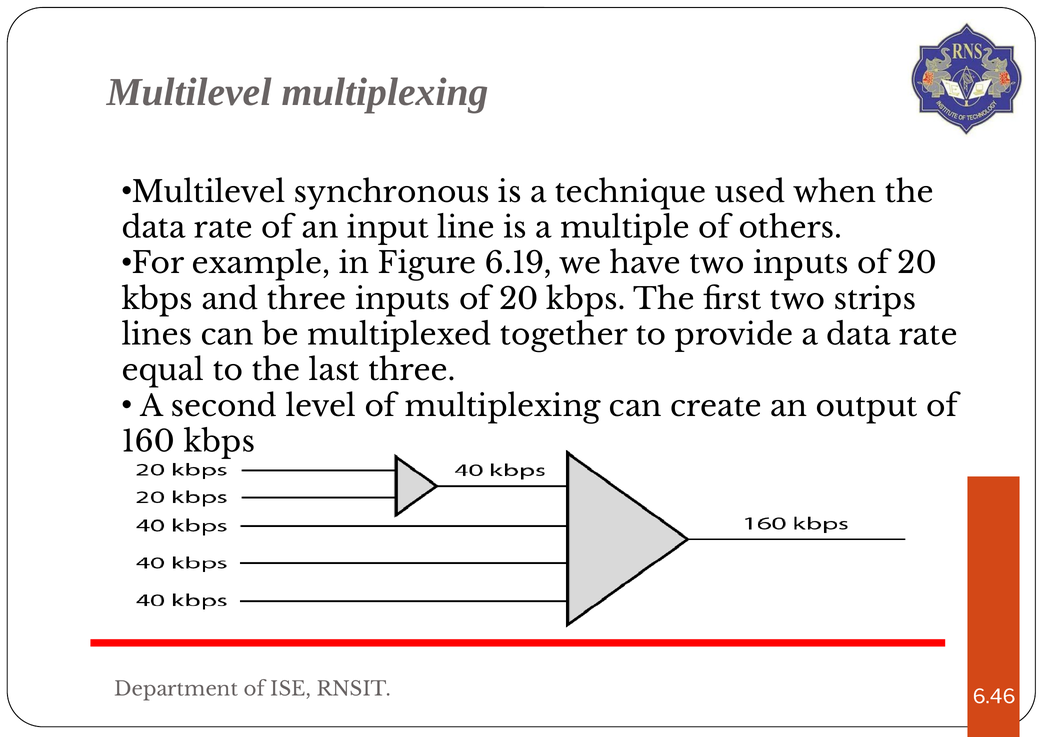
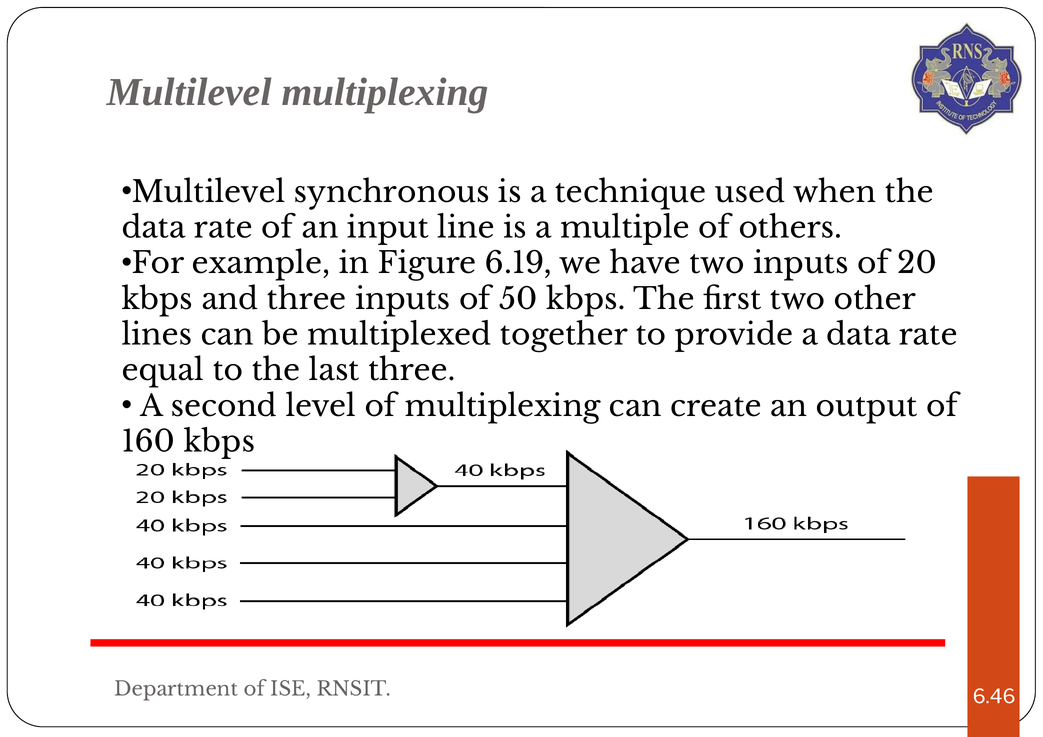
three inputs of 20: 20 -> 50 (518, 300)
strips: strips -> other (875, 300)
